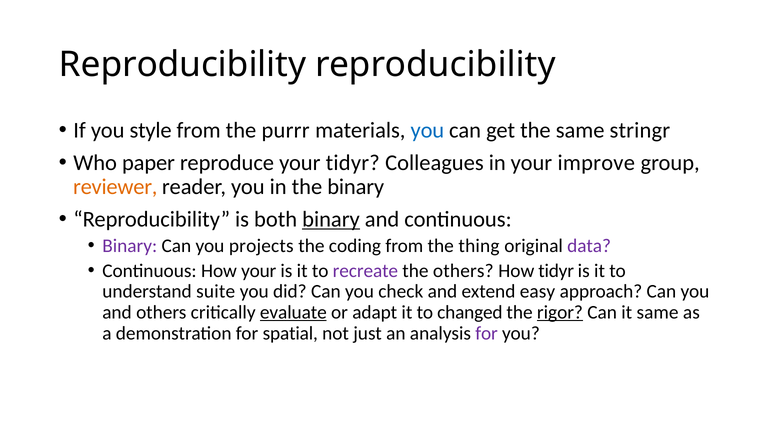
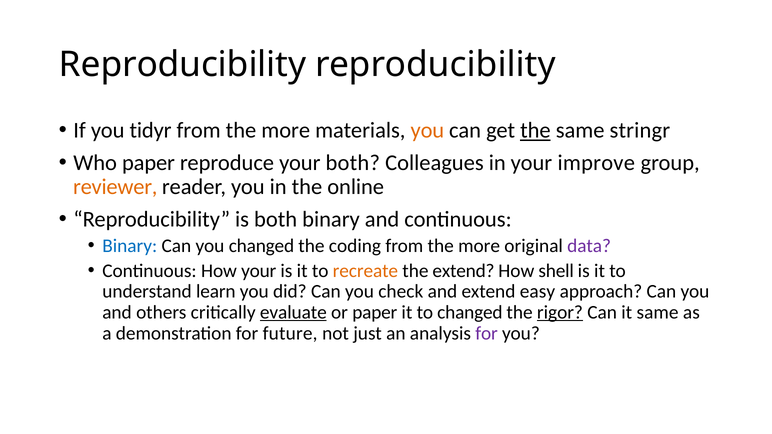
style: style -> tidyr (151, 130)
purrr: purrr -> more (286, 130)
you colour: blue -> orange (427, 130)
the underline: none -> present (535, 130)
your tidyr: tidyr -> both (353, 163)
the binary: binary -> online (356, 187)
binary underline: present -> none (331, 219)
Binary colour: purple -> blue (130, 246)
you projects: projects -> changed (261, 246)
thing: thing -> more (479, 246)
recreate colour: purple -> orange (365, 271)
the others: others -> extend (464, 271)
How tidyr: tidyr -> shell (556, 271)
suite: suite -> learn (216, 292)
or adapt: adapt -> paper (375, 313)
spatial: spatial -> future (290, 333)
